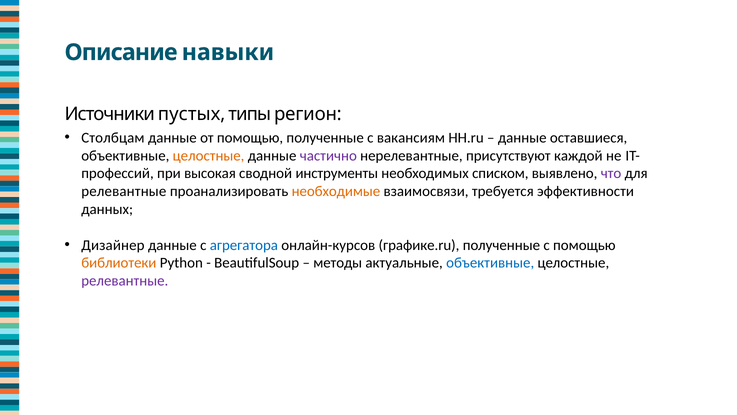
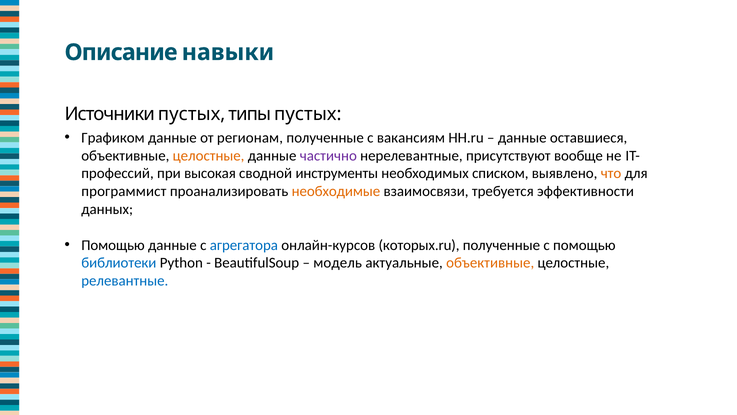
типы регион: регион -> пустых (308, 114)
Столбцам: Столбцам -> Графиком (113, 138)
от помощью: помощью -> регионам (250, 138)
каждой: каждой -> вообще (578, 156)
что colour: purple -> orange (611, 173)
релевантные: релевантные -> программист (124, 191)
Дизайнер: Дизайнер -> Помощью (113, 245)
графике.ru: графике.ru -> которых.ru (419, 245)
библиотеки colour: orange -> blue (119, 263)
методы: методы -> модель (338, 263)
объективные colour: blue -> orange (490, 263)
релевантные colour: purple -> blue (125, 281)
